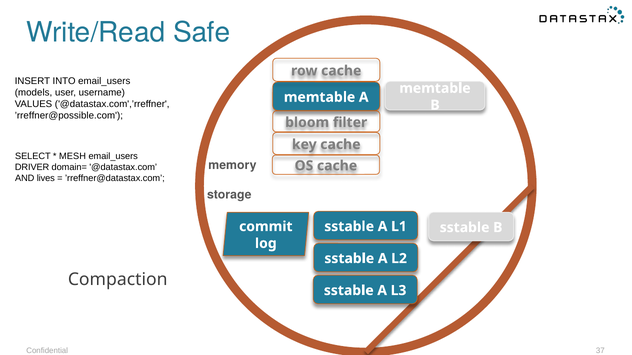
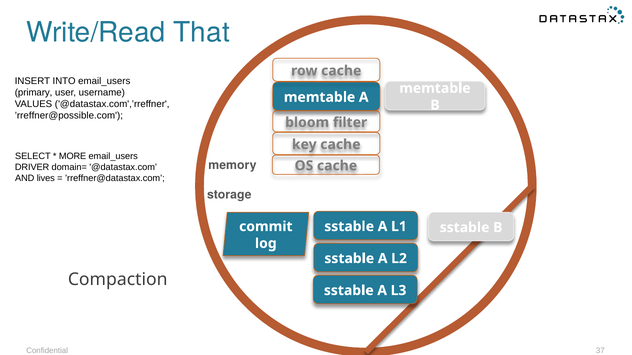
Safe: Safe -> That (201, 33)
models: models -> primary (34, 93)
MESH: MESH -> MORE (73, 156)
